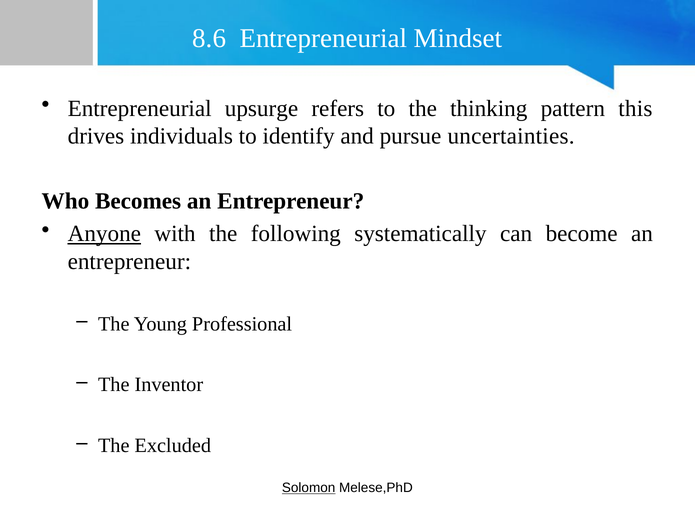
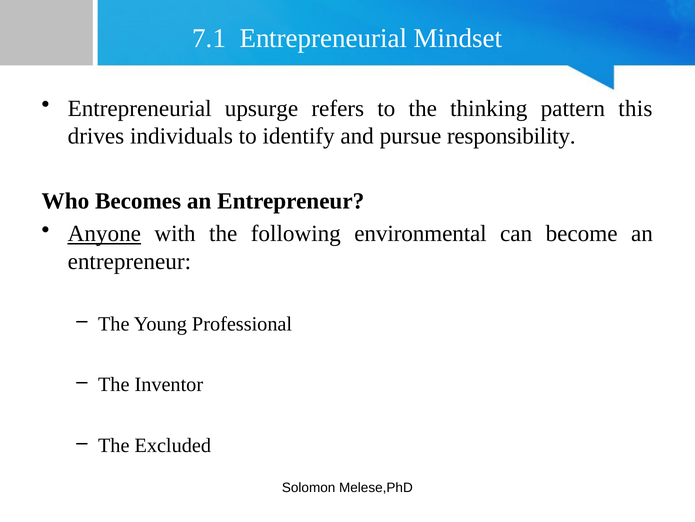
8.6: 8.6 -> 7.1 (209, 38)
uncertainties: uncertainties -> responsibility (511, 136)
systematically: systematically -> environmental (420, 233)
Solomon underline: present -> none (309, 487)
